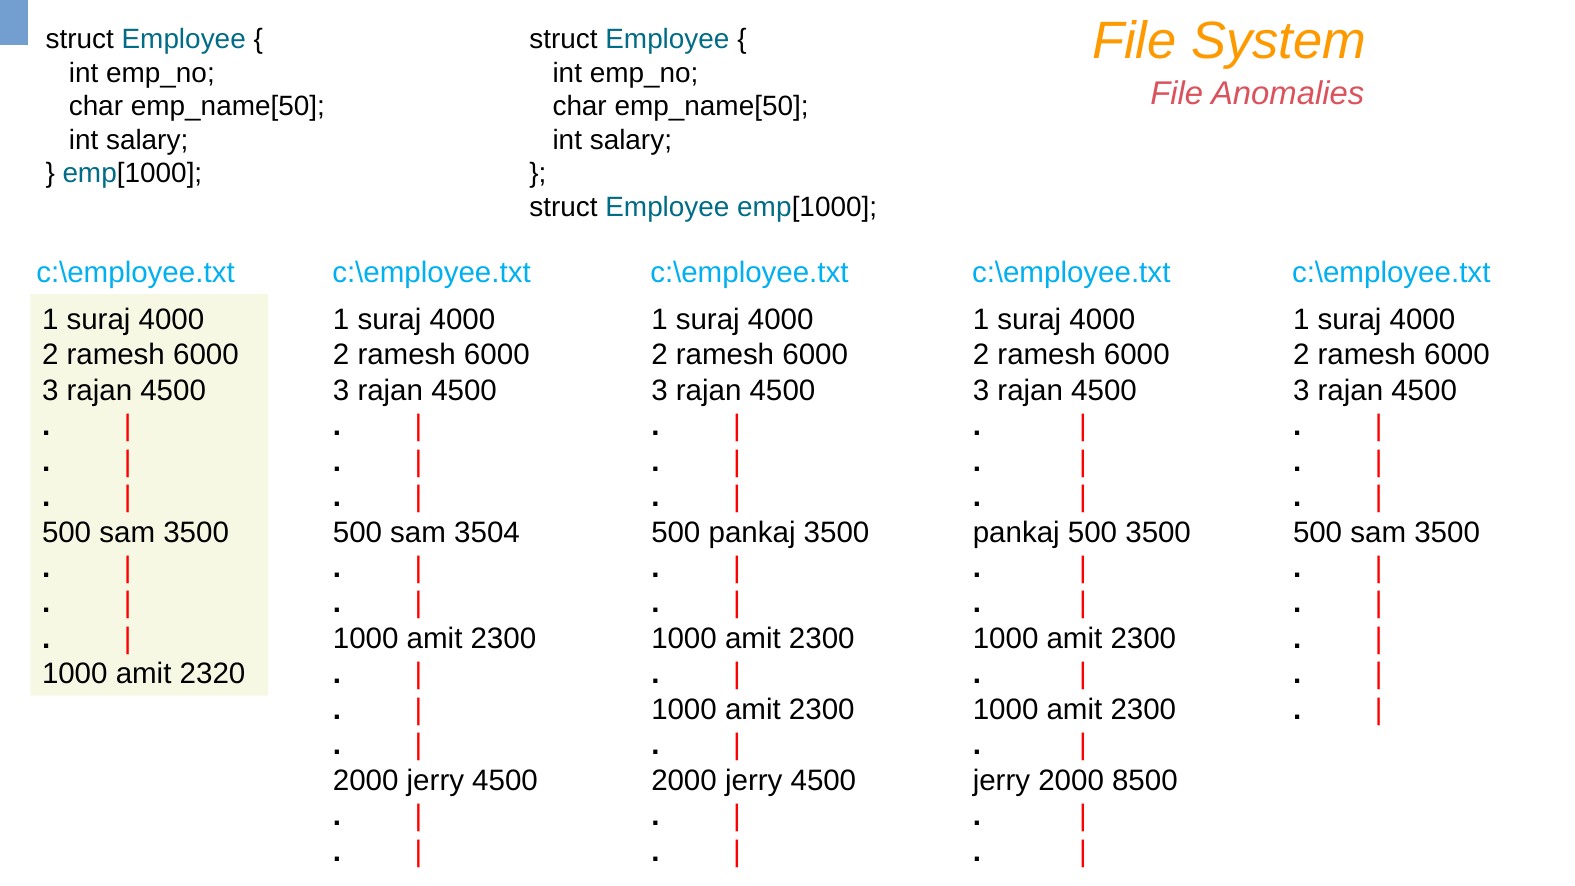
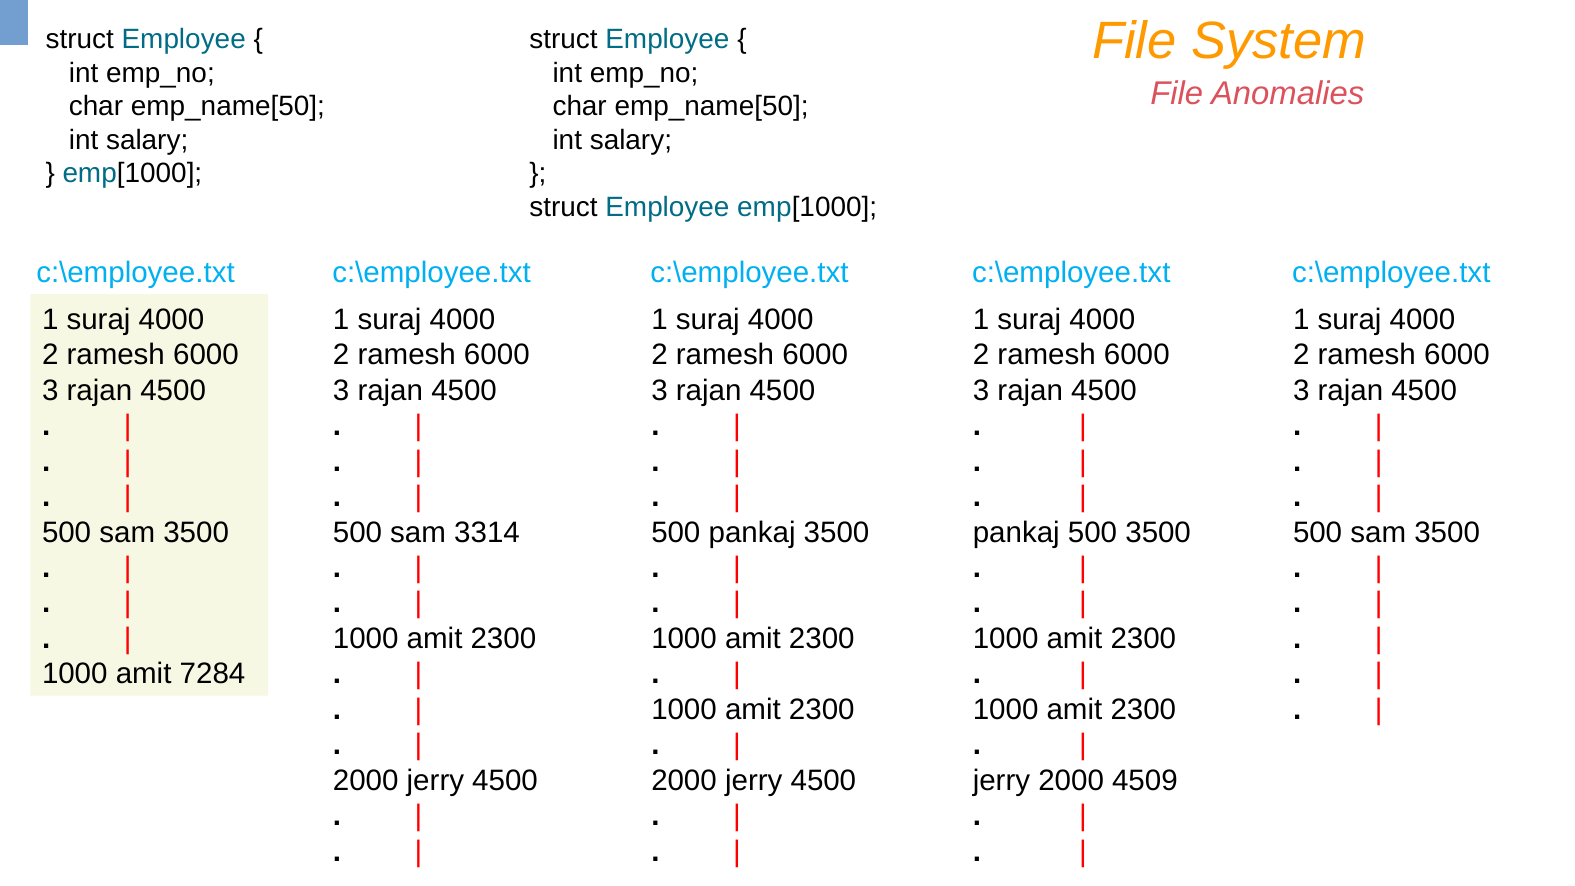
3504: 3504 -> 3314 (487, 532)
2320: 2320 -> 7284 (213, 674)
8500: 8500 -> 4509 (1145, 780)
